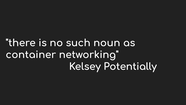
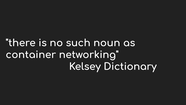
Potentially: Potentially -> Dictionary (130, 66)
